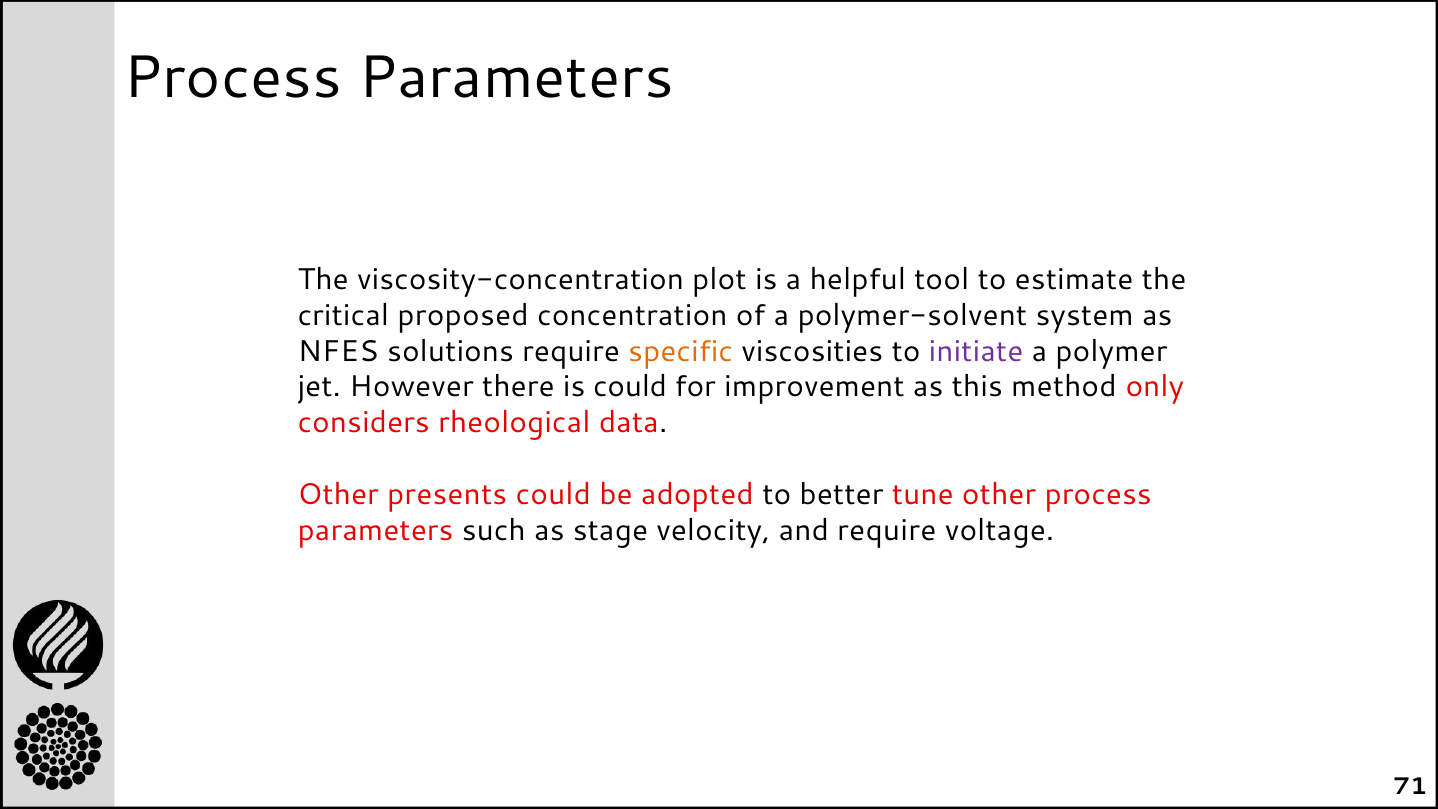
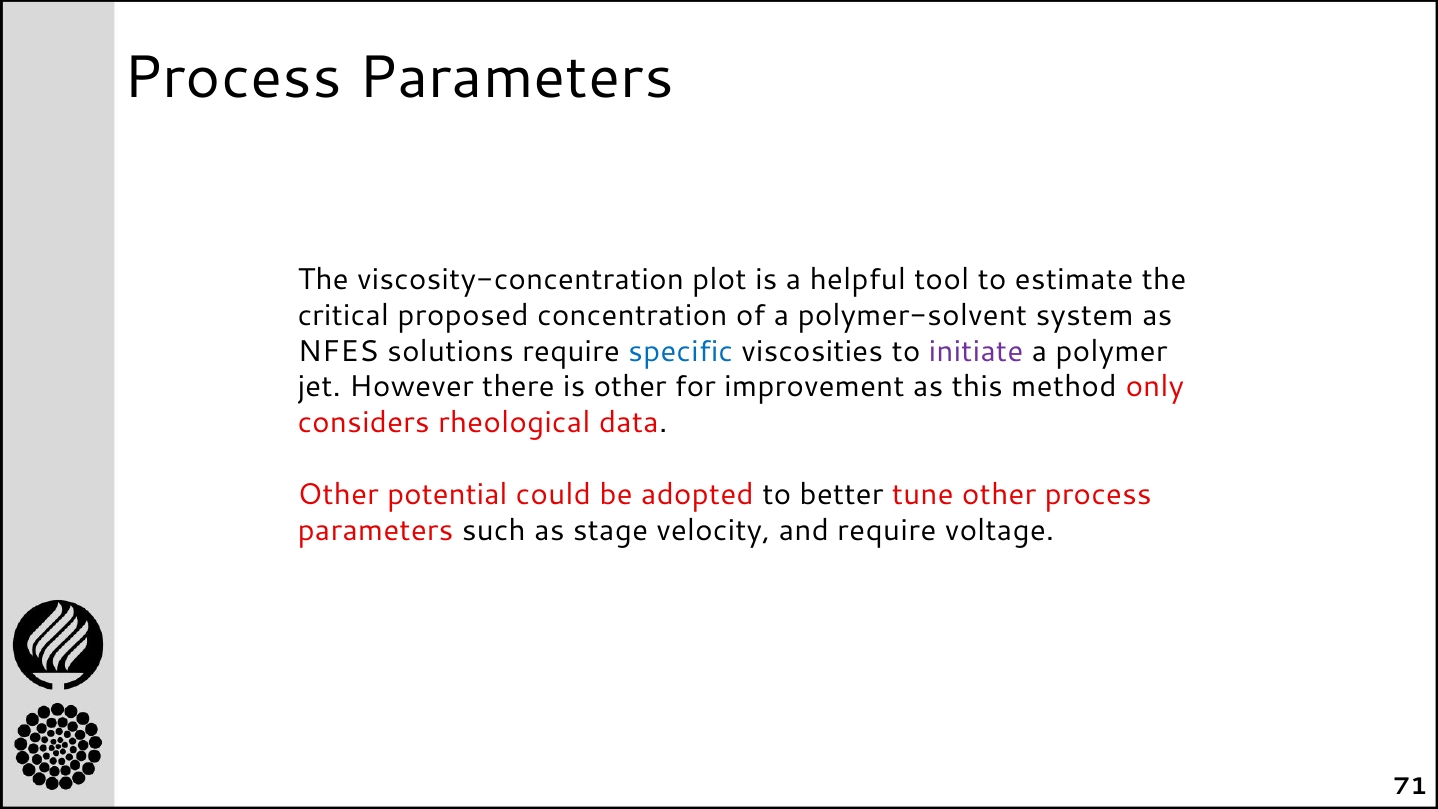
specific colour: orange -> blue (681, 351)
is could: could -> other (630, 387)
presents: presents -> potential (447, 495)
